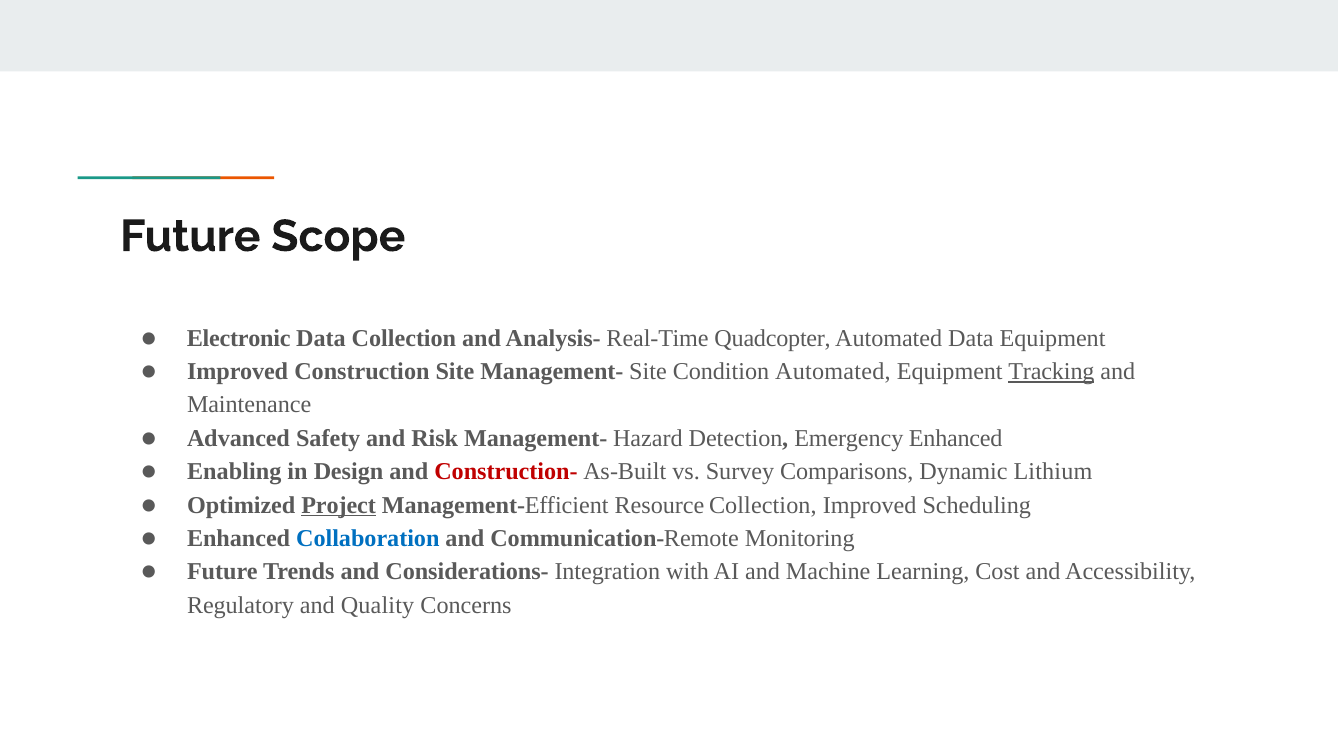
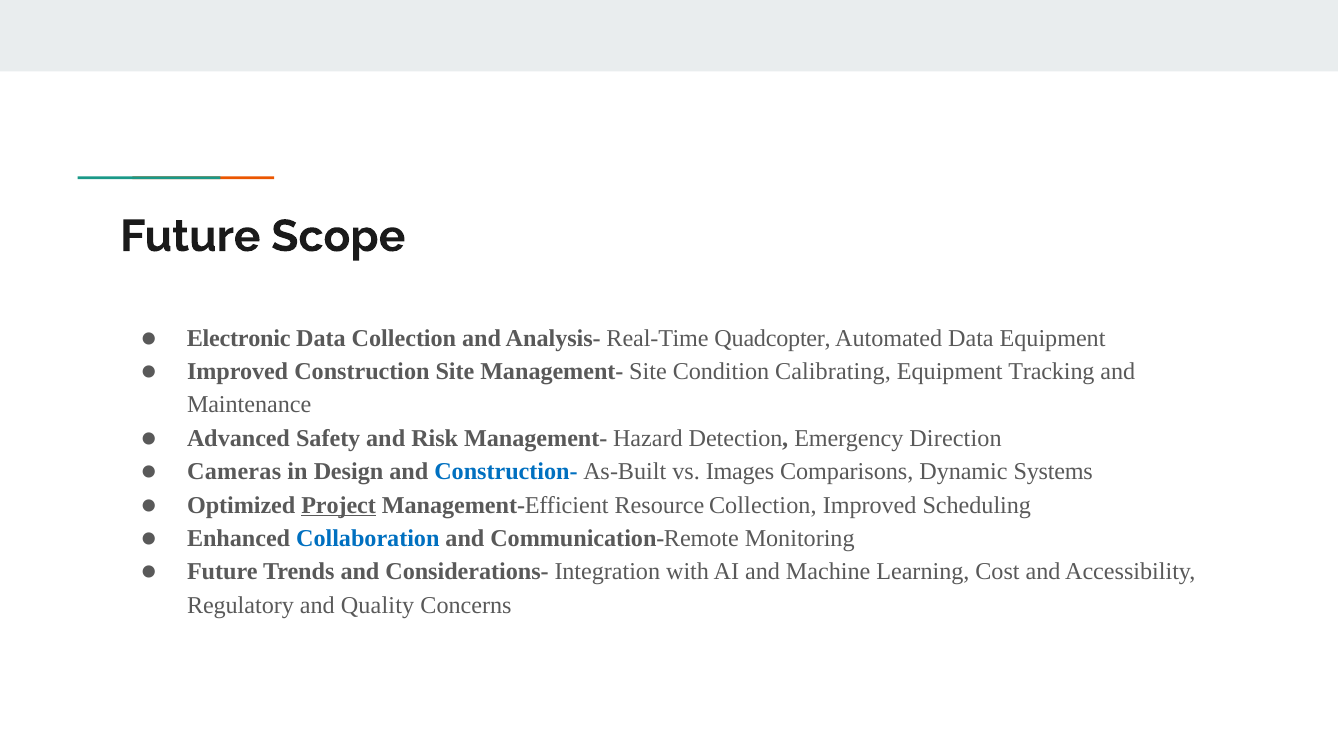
Condition Automated: Automated -> Calibrating (833, 371)
Tracking underline: present -> none (1051, 371)
Emergency Enhanced: Enhanced -> Direction (956, 438)
Enabling: Enabling -> Cameras (234, 471)
Construction- colour: red -> blue (506, 471)
Survey: Survey -> Images (740, 471)
Lithium: Lithium -> Systems (1053, 471)
